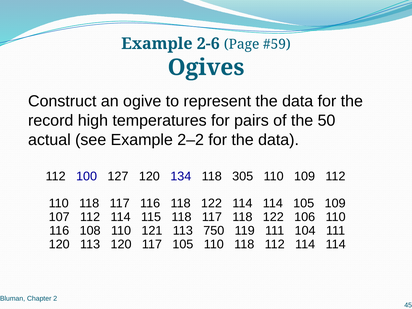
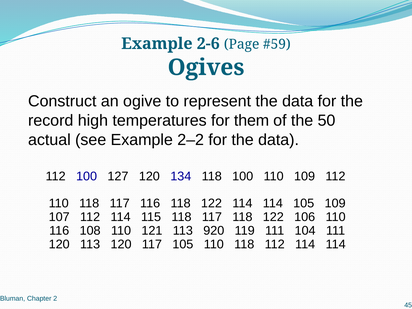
pairs: pairs -> them (252, 121)
118 305: 305 -> 100 (243, 176)
750: 750 -> 920 (214, 231)
